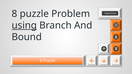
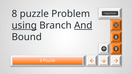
And underline: none -> present (83, 25)
